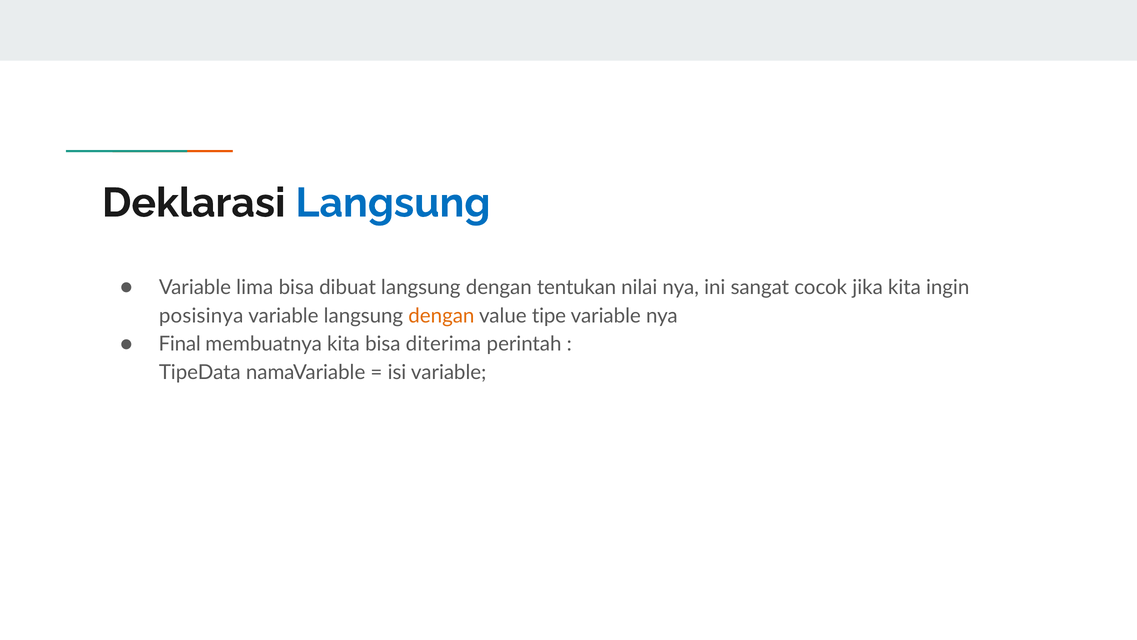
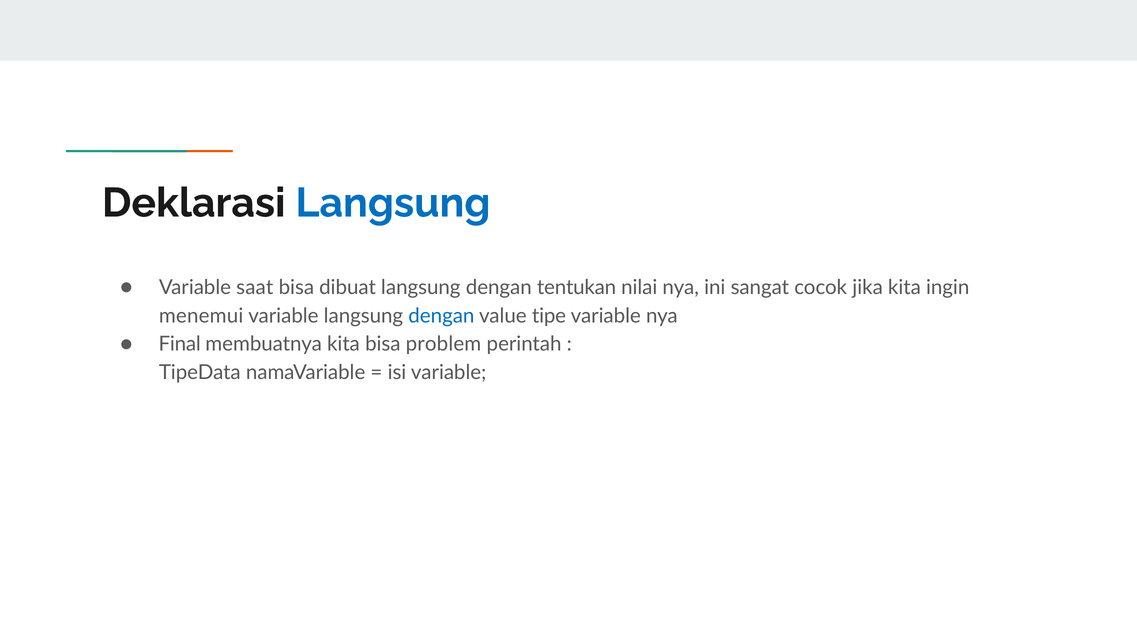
lima: lima -> saat (255, 287)
posisinya: posisinya -> menemui (201, 316)
dengan colour: orange -> blue (441, 316)
diterima: diterima -> problem (443, 344)
